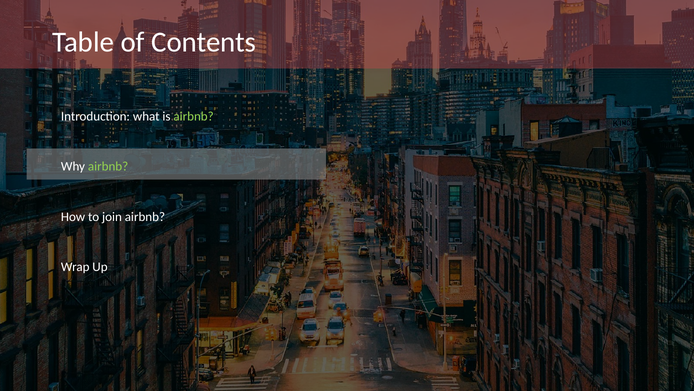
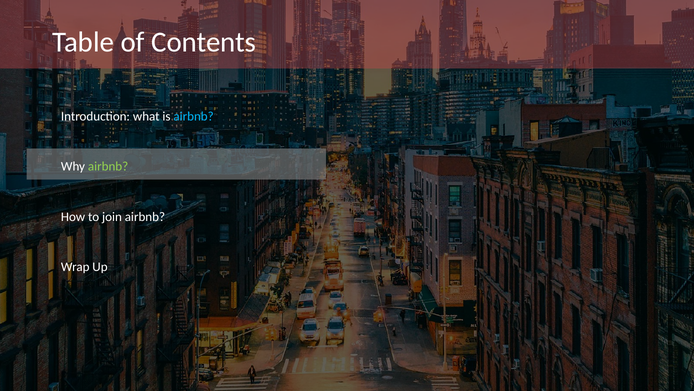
airbnb colour: light green -> light blue (194, 116)
